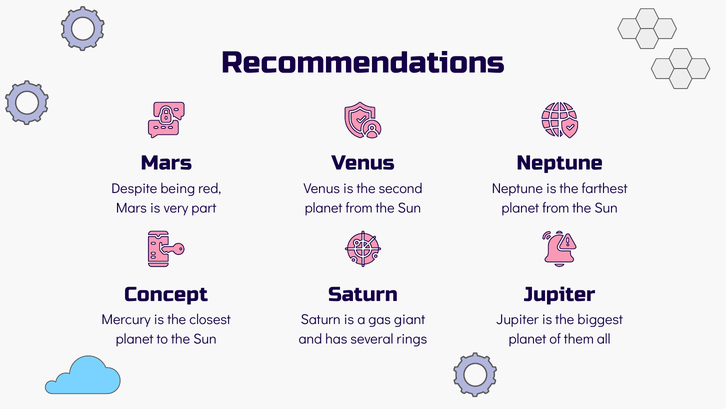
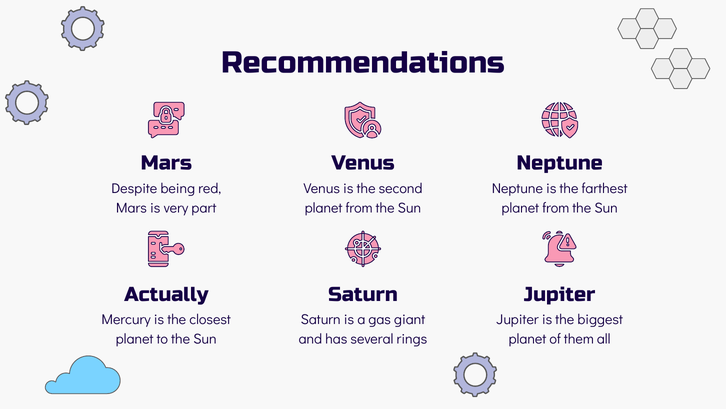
Concept: Concept -> Actually (166, 294)
